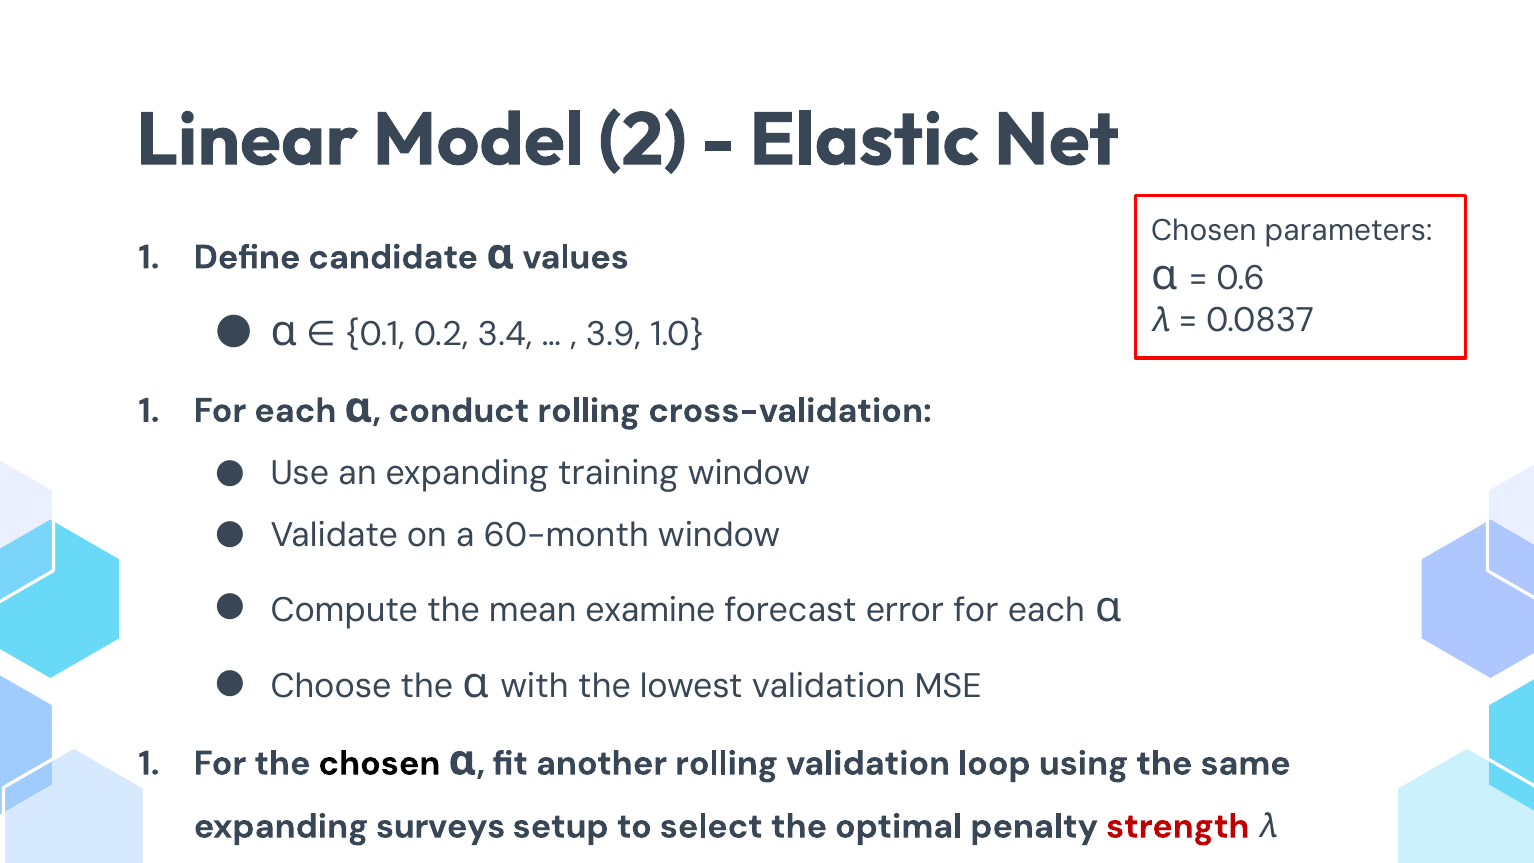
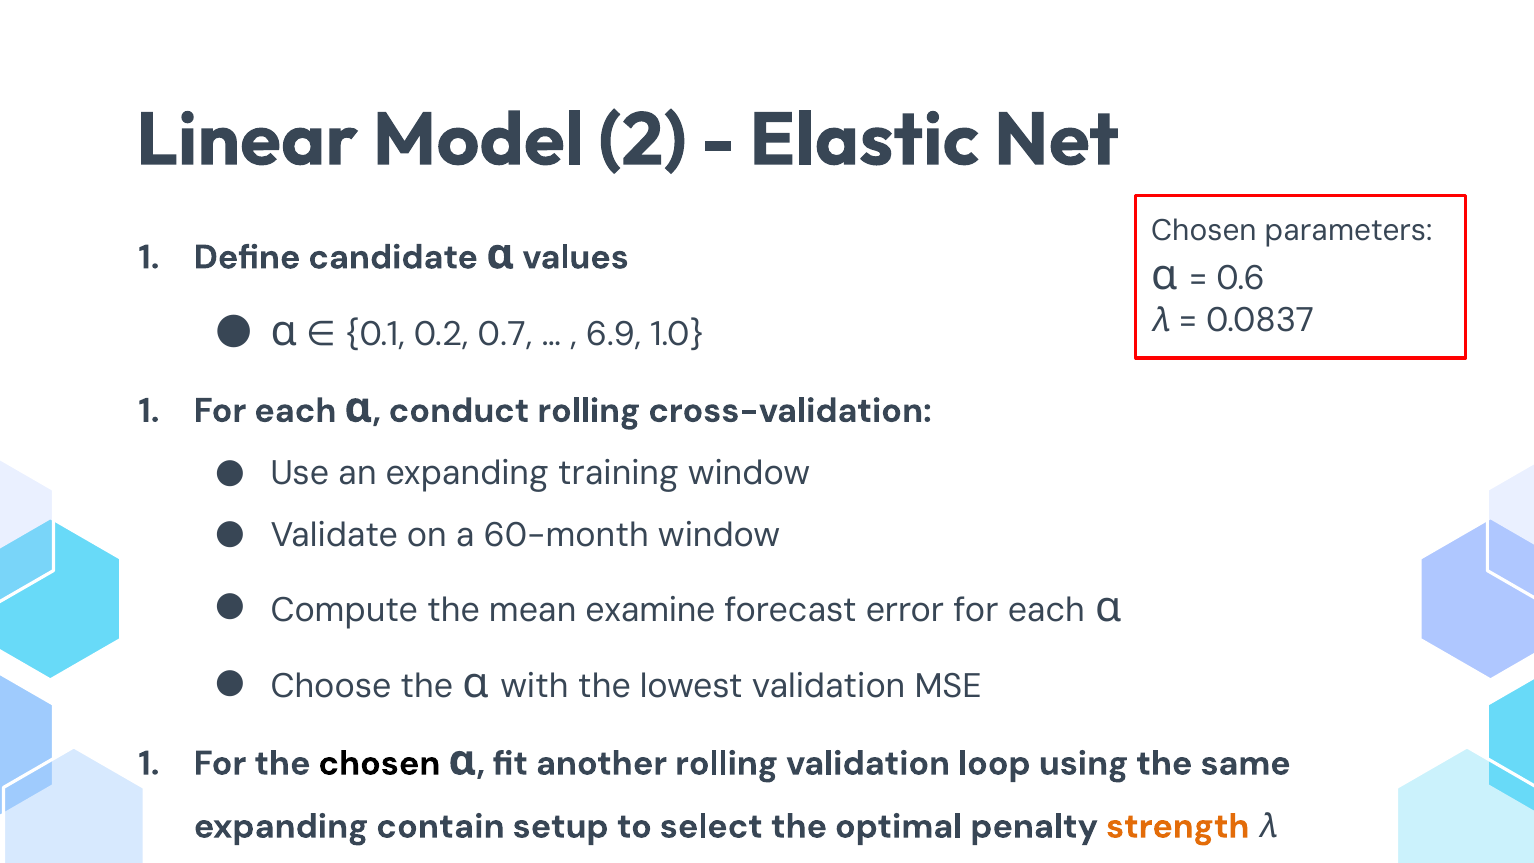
3.4: 3.4 -> 0.7 (505, 334)
3.9: 3.9 -> 6.9 (614, 334)
surveys: surveys -> contain (440, 826)
strength colour: red -> orange (1178, 826)
